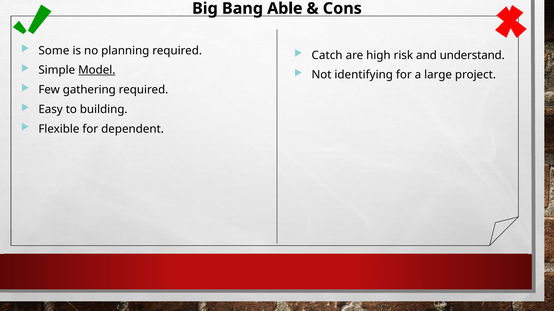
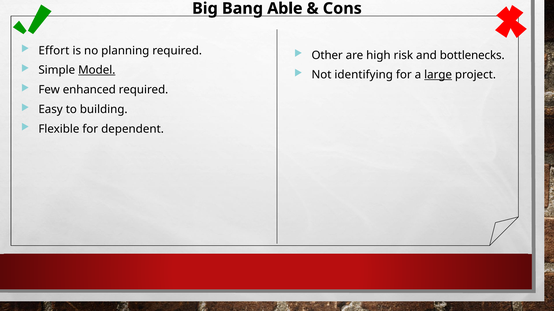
Some: Some -> Effort (54, 51)
Catch: Catch -> Other (327, 55)
understand: understand -> bottlenecks (472, 55)
large underline: none -> present (438, 75)
gathering: gathering -> enhanced (89, 90)
